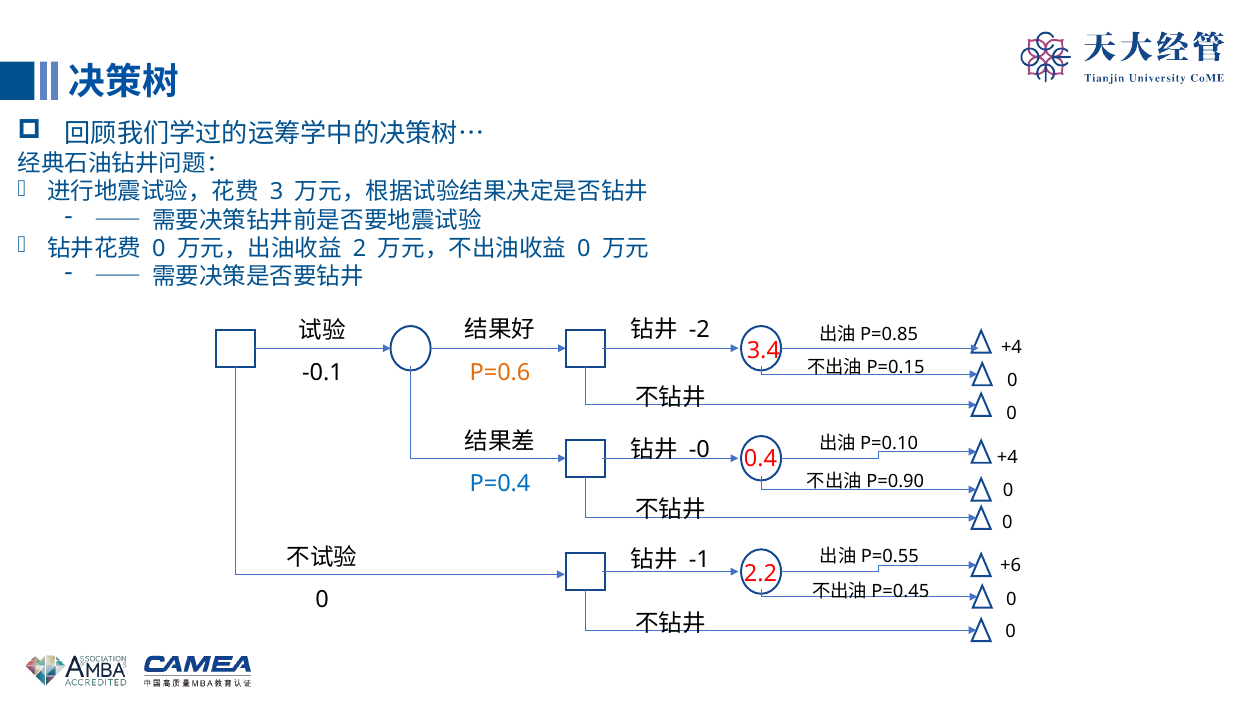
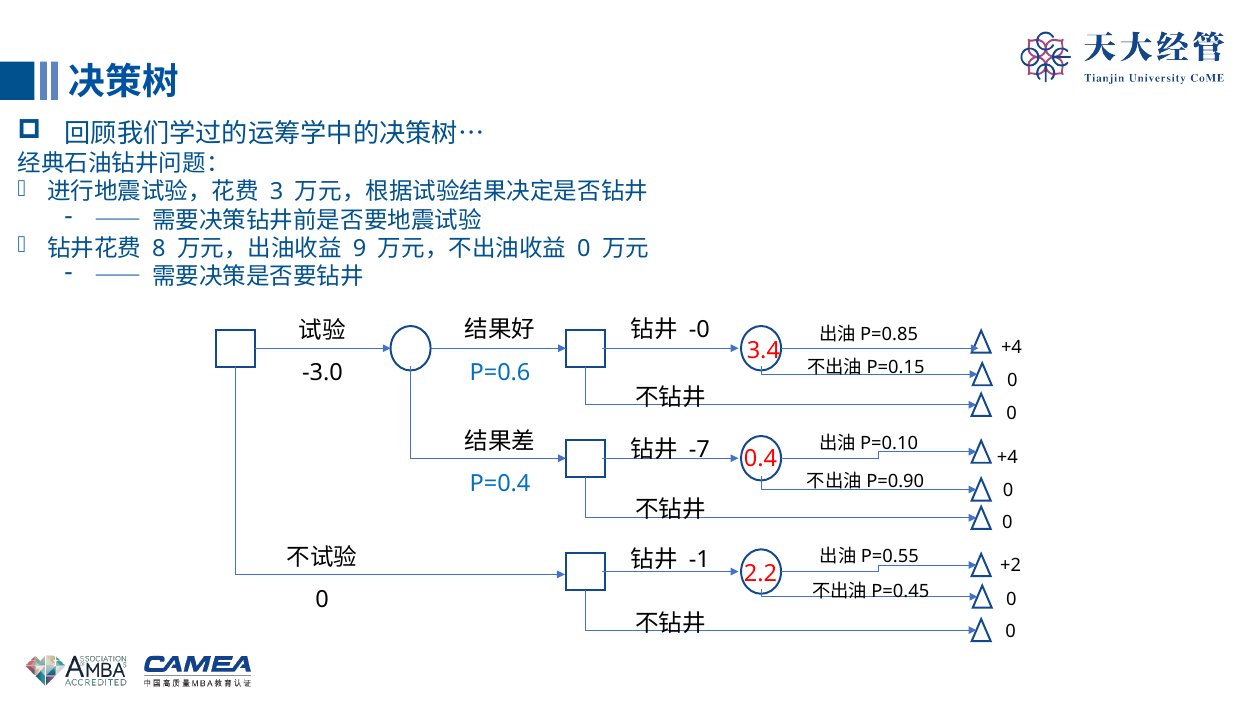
0: 0 -> 8 (159, 249)
2: 2 -> 9 (360, 249)
-2: -2 -> -0 (699, 330)
P=0.6 colour: orange -> blue (500, 373)
-0.1: -0.1 -> -3.0 (322, 373)
-0: -0 -> -7 (699, 450)
+6: +6 -> +2 (1011, 566)
